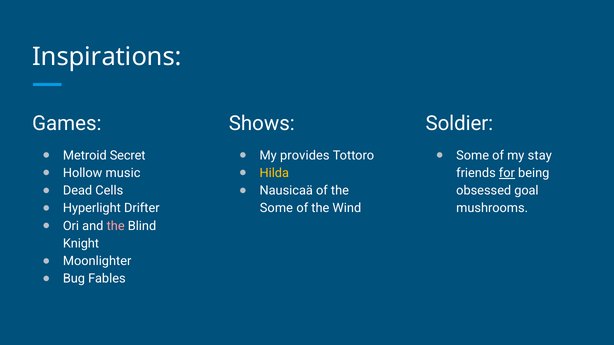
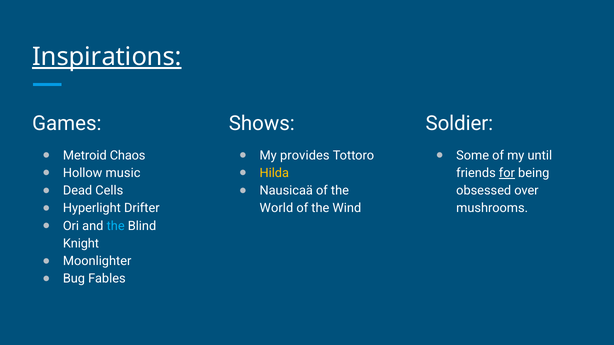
Inspirations underline: none -> present (107, 57)
Secret: Secret -> Chaos (128, 155)
stay: stay -> until (540, 155)
goal: goal -> over (526, 191)
Some: Some -> World (276, 208)
the colour: pink -> light blue (116, 226)
